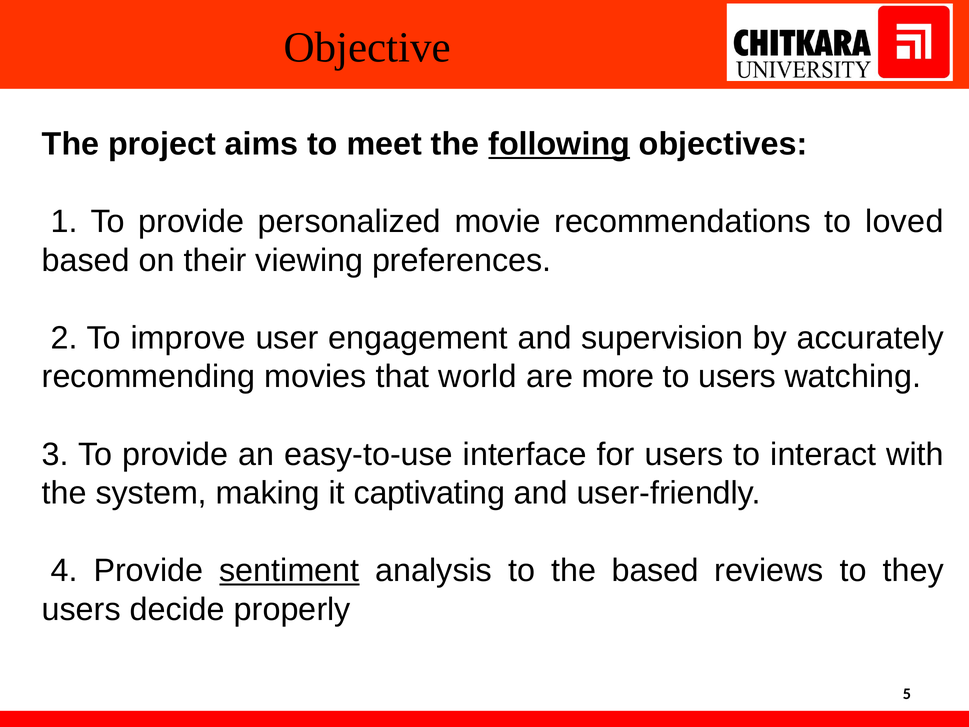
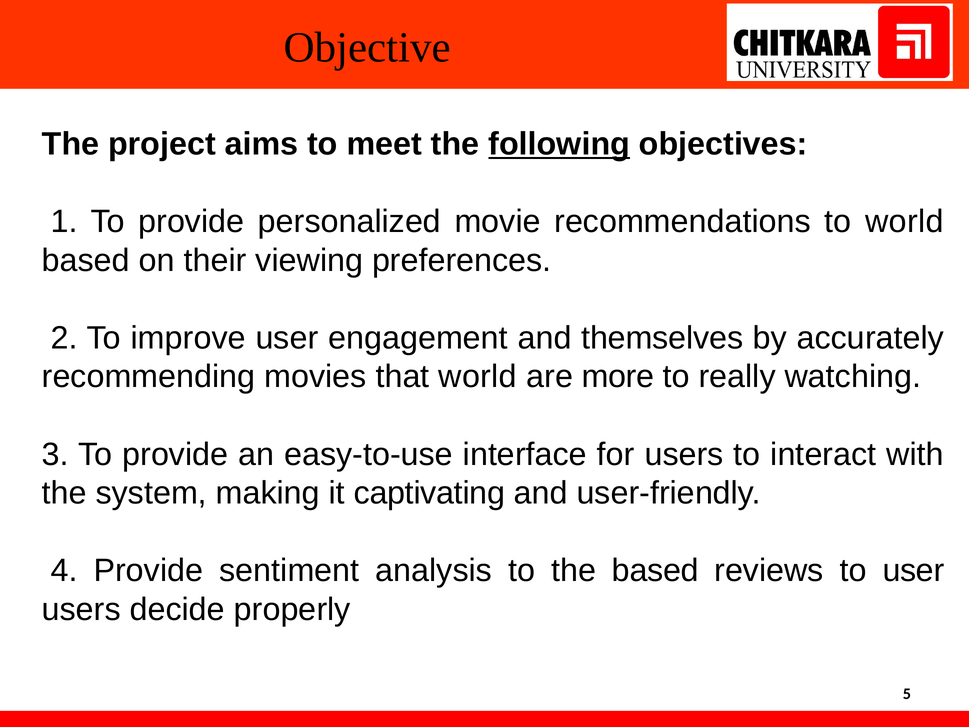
to loved: loved -> world (904, 222)
supervision: supervision -> themselves (662, 338)
to users: users -> really (737, 377)
sentiment underline: present -> none (289, 570)
to they: they -> user (913, 570)
